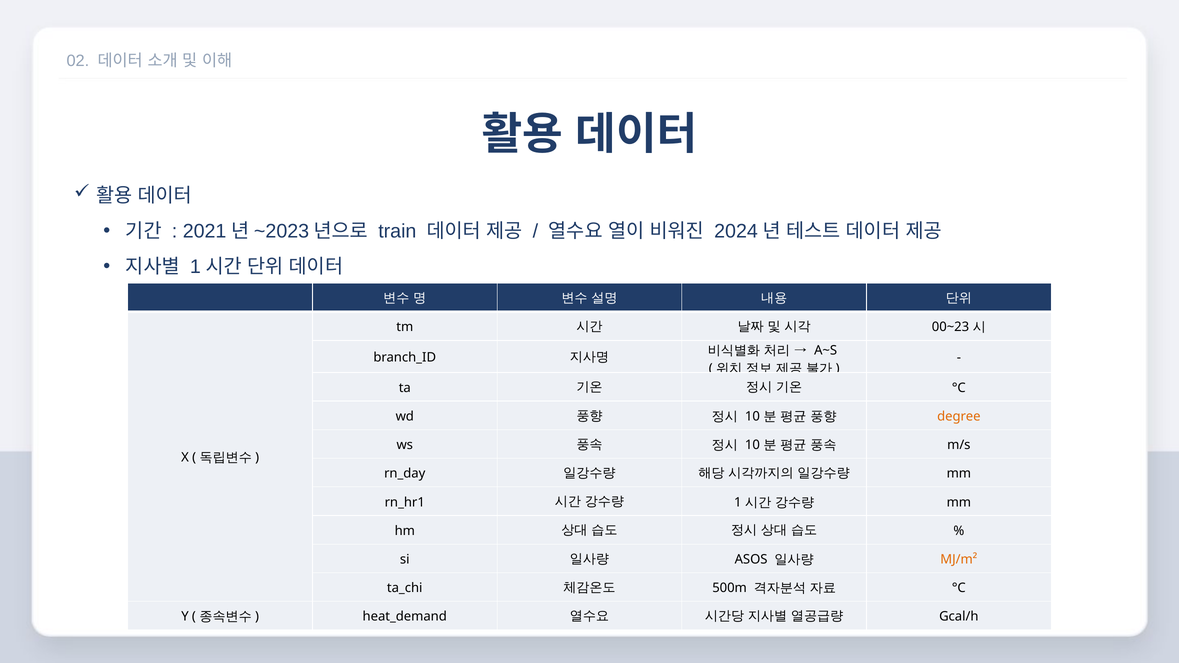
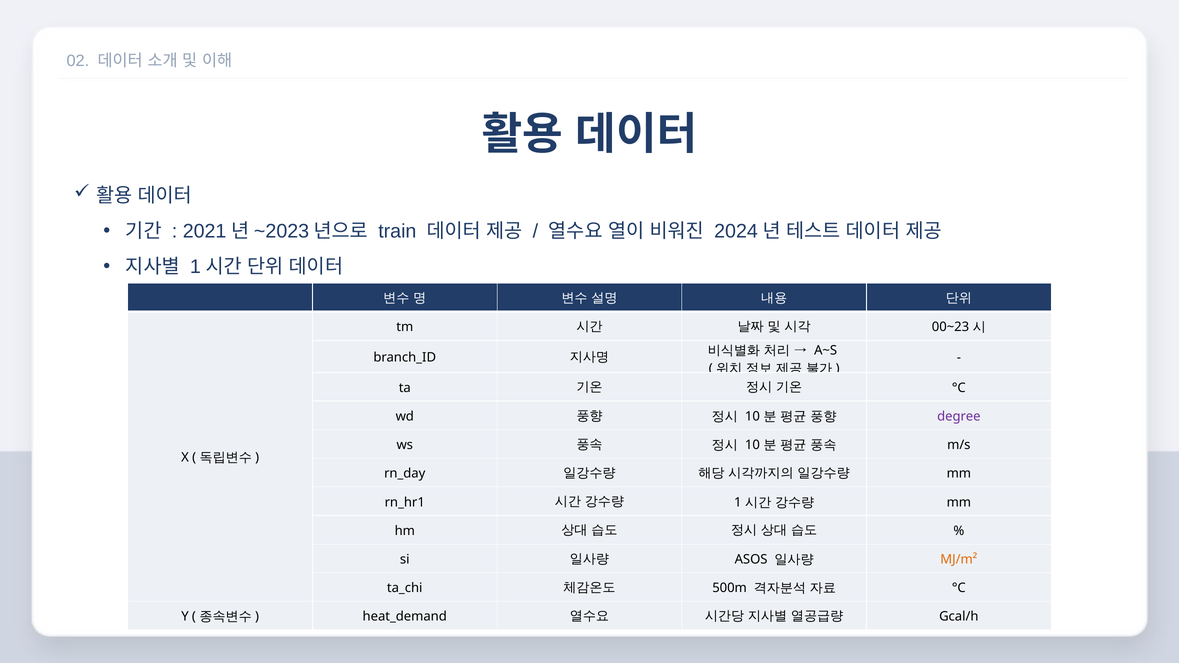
degree colour: orange -> purple (959, 417)
